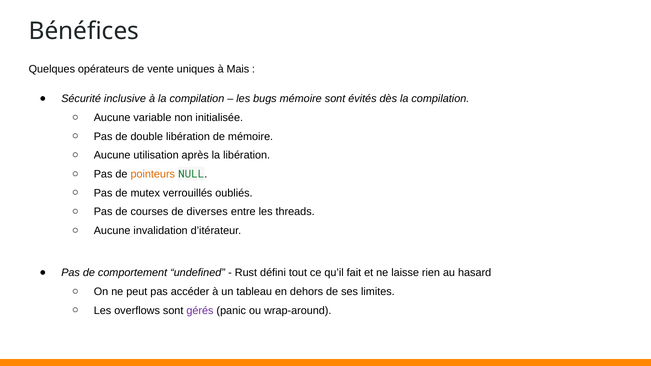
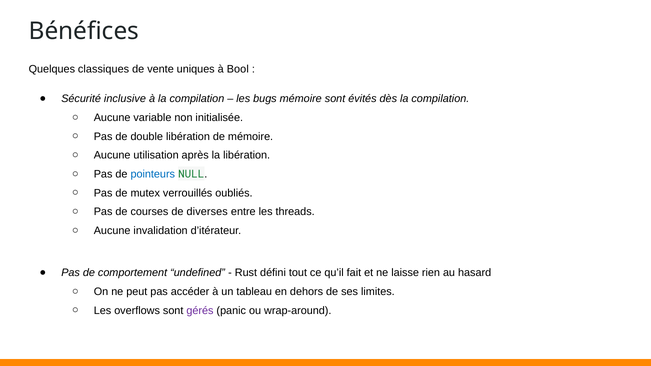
opérateurs: opérateurs -> classiques (104, 69)
Mais: Mais -> Bool (238, 69)
pointeurs colour: orange -> blue (153, 174)
